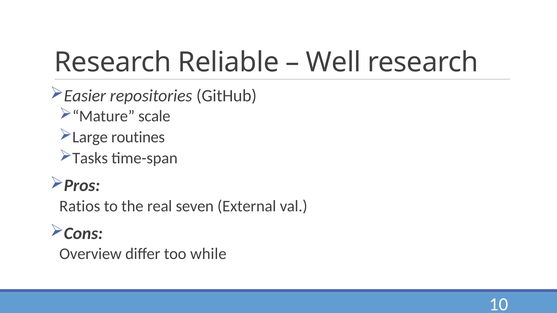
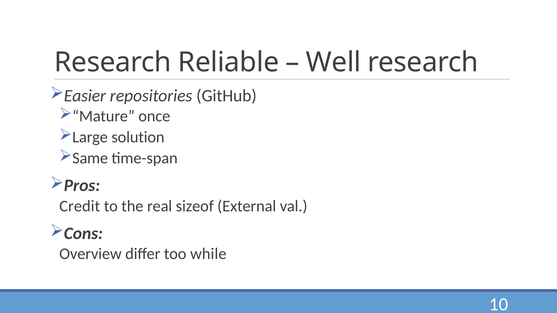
scale: scale -> once (154, 116)
routines: routines -> solution (138, 137)
Tasks: Tasks -> Same (90, 158)
Ratios: Ratios -> Credit (80, 206)
seven: seven -> sizeof (195, 206)
